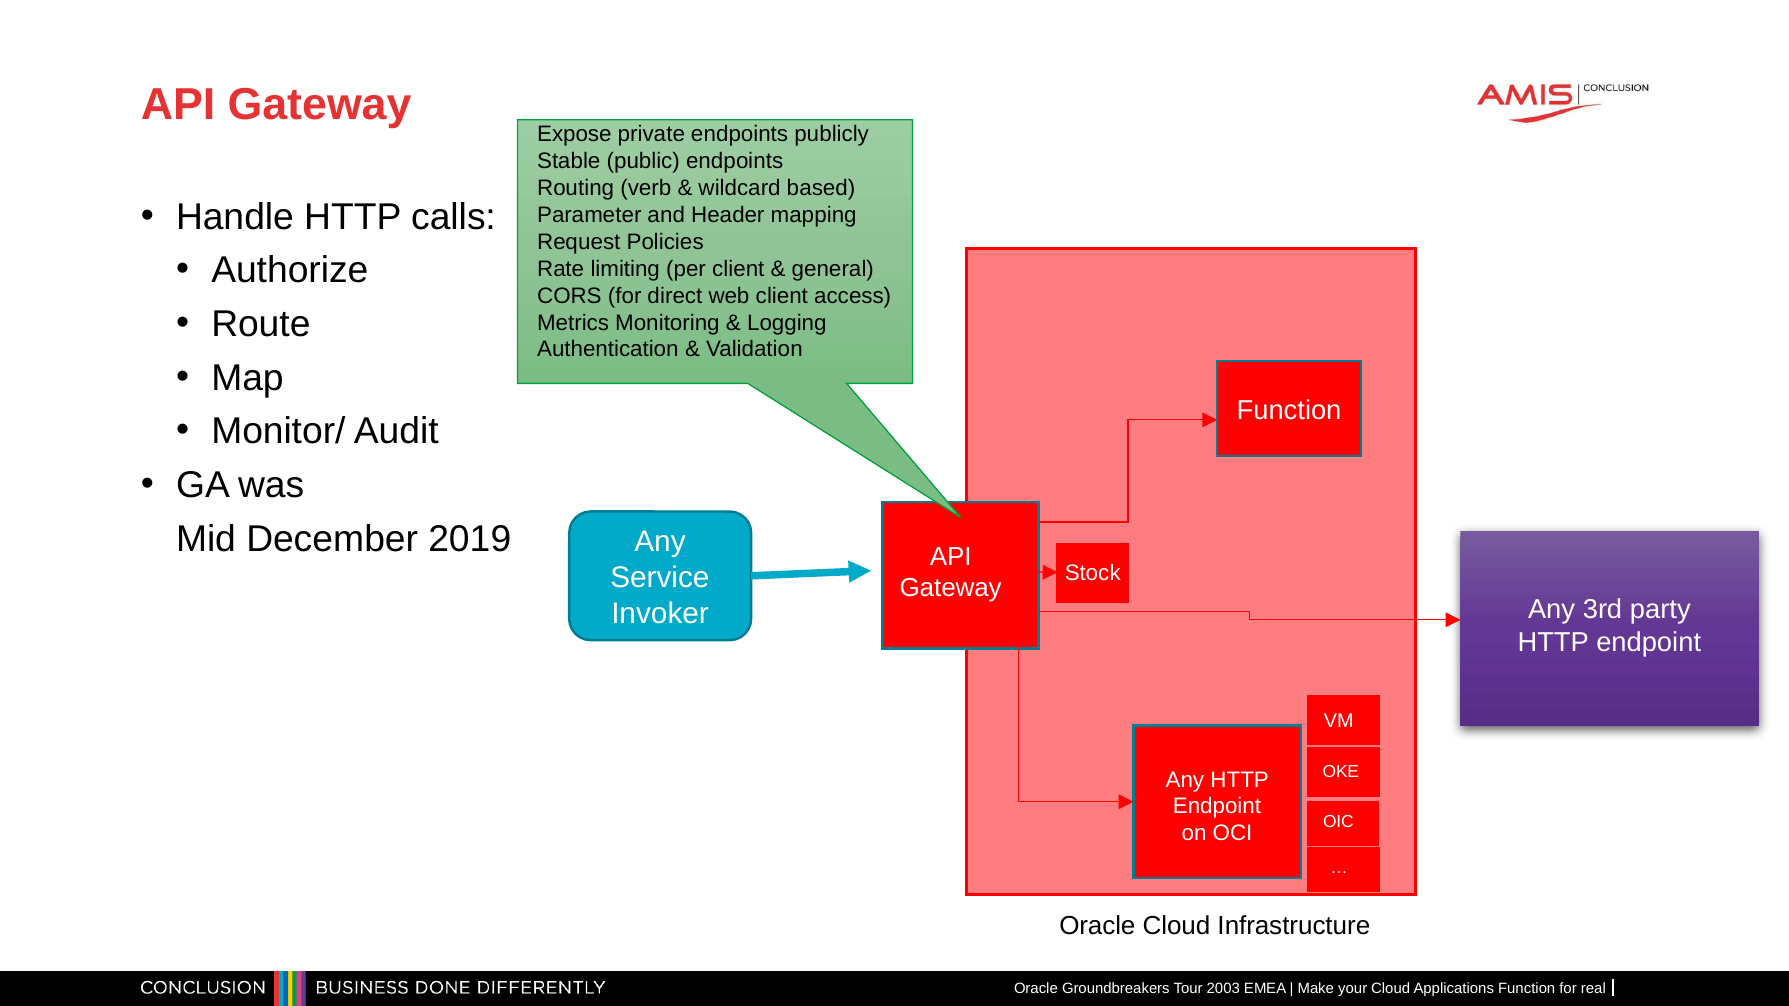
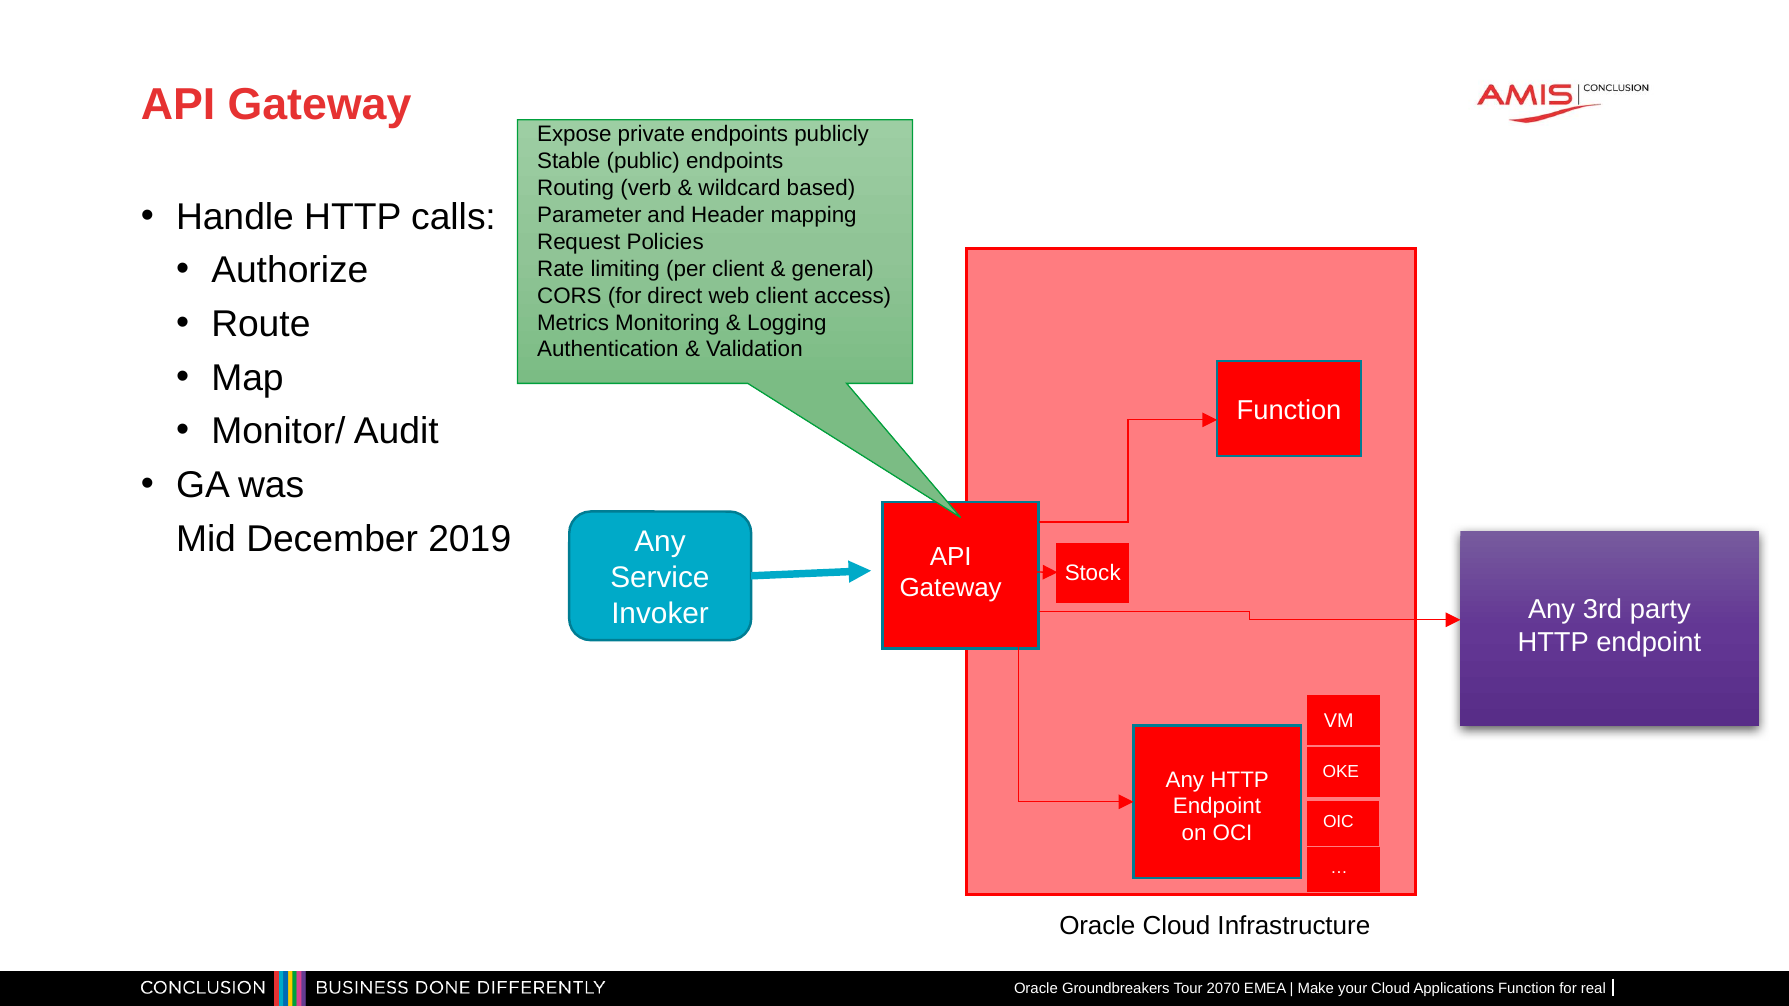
2003: 2003 -> 2070 (1223, 989)
